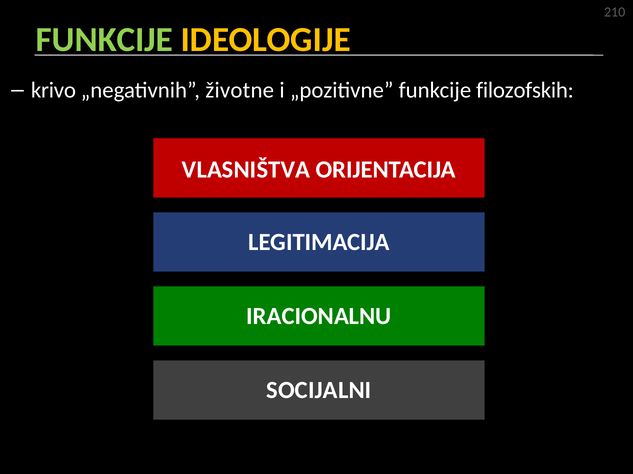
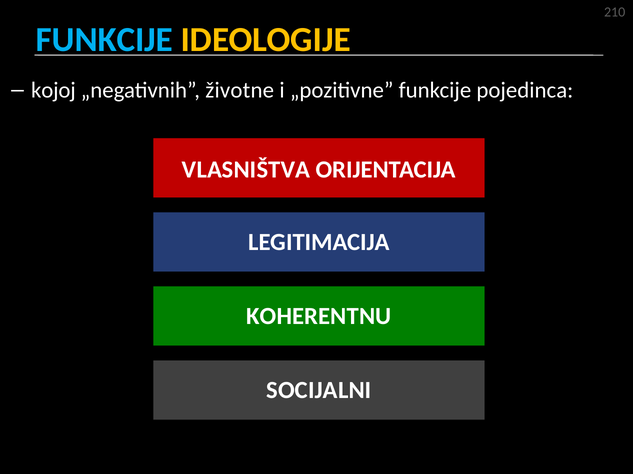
FUNKCIJE colour: light green -> light blue (104, 40)
krivo: krivo -> kojoj (53, 90)
filozofskih: filozofskih -> pojedinca (525, 90)
IRACIONALNU: IRACIONALNU -> KOHERENTNU (319, 317)
